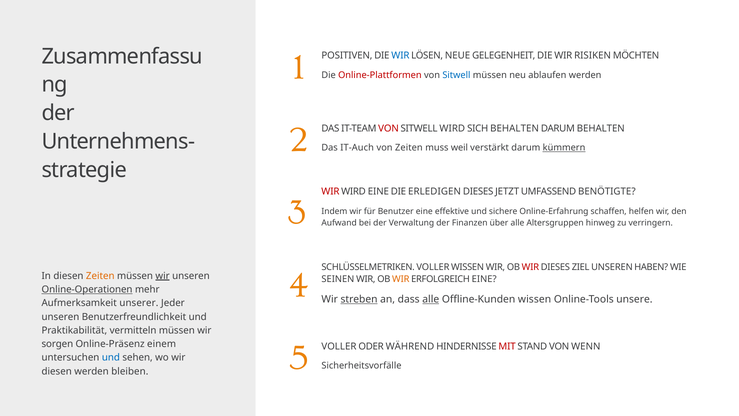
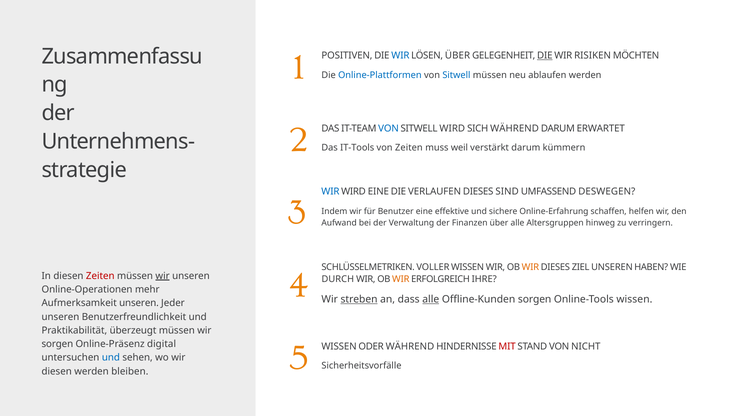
LÖSEN NEUE: NEUE -> ÜBER (458, 56)
DIE underline: none -> present (545, 56)
Online-Plattformen colour: red -> blue (380, 75)
VON colour: red -> blue (389, 128)
SICH BEHALTEN: BEHALTEN -> WÄHREND (515, 128)
DARUM BEHALTEN: BEHALTEN -> ERWARTET (601, 128)
IT-Auch: IT-Auch -> IT-Tools (357, 148)
kümmern underline: present -> none (564, 148)
WIR colour: red -> blue (330, 191)
ERLEDIGEN: ERLEDIGEN -> VERLAUFEN (435, 191)
JETZT: JETZT -> SIND (507, 191)
BENÖTIGTE: BENÖTIGTE -> DESWEGEN (607, 191)
WIR colour: red -> orange (530, 267)
Zeiten colour: orange -> red (100, 276)
SEINEN: SEINEN -> DURCH (338, 279)
ERFOLGREICH EINE: EINE -> IHRE (484, 279)
Online-Operationen underline: present -> none (87, 289)
Offline-Kunden wissen: wissen -> sorgen (535, 299)
Online-Tools unsere: unsere -> wissen (634, 299)
Aufmerksamkeit unserer: unserer -> unseren (139, 303)
vermitteln: vermitteln -> überzeugt (133, 330)
einem: einem -> digital (162, 344)
VOLLER: VOLLER -> WISSEN (339, 346)
WENN: WENN -> NICHT (586, 346)
